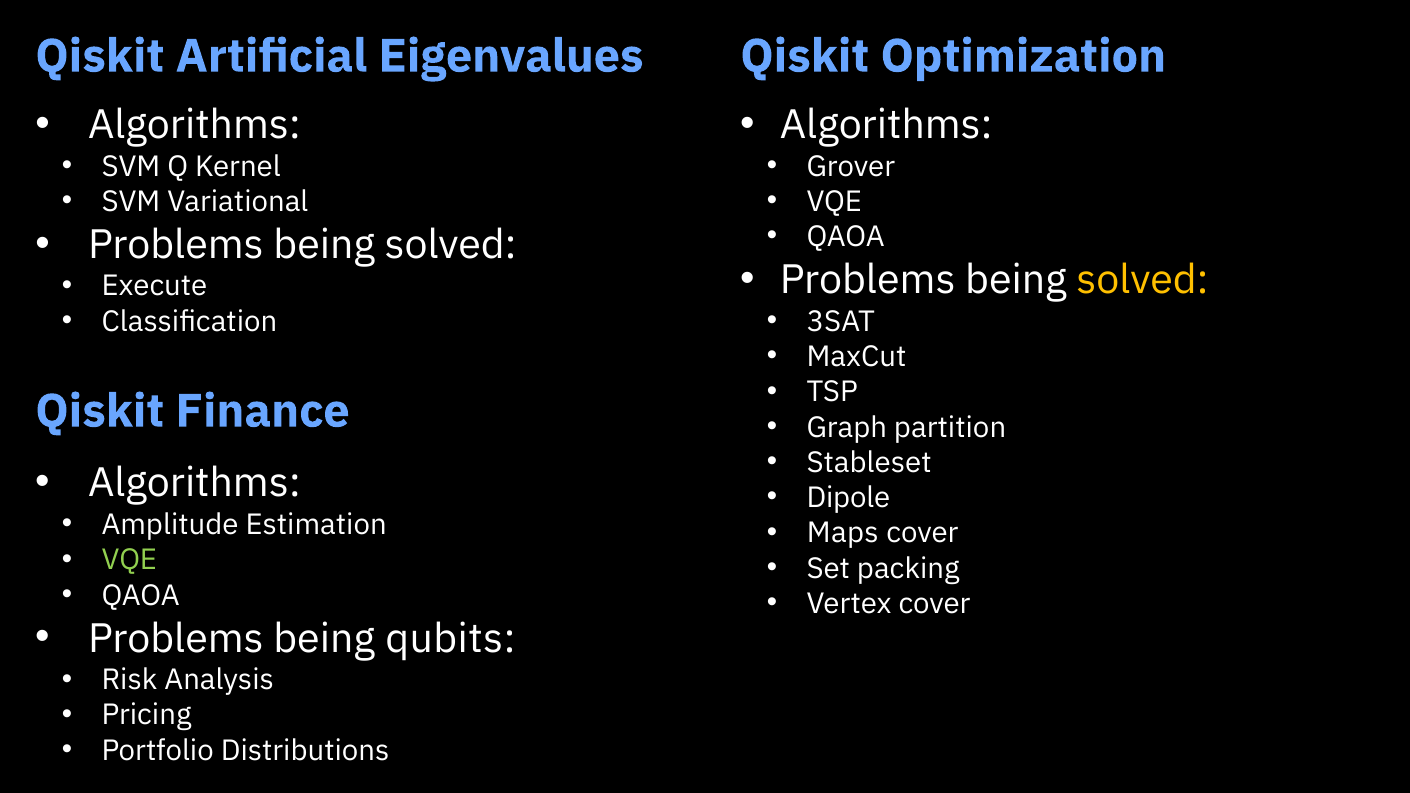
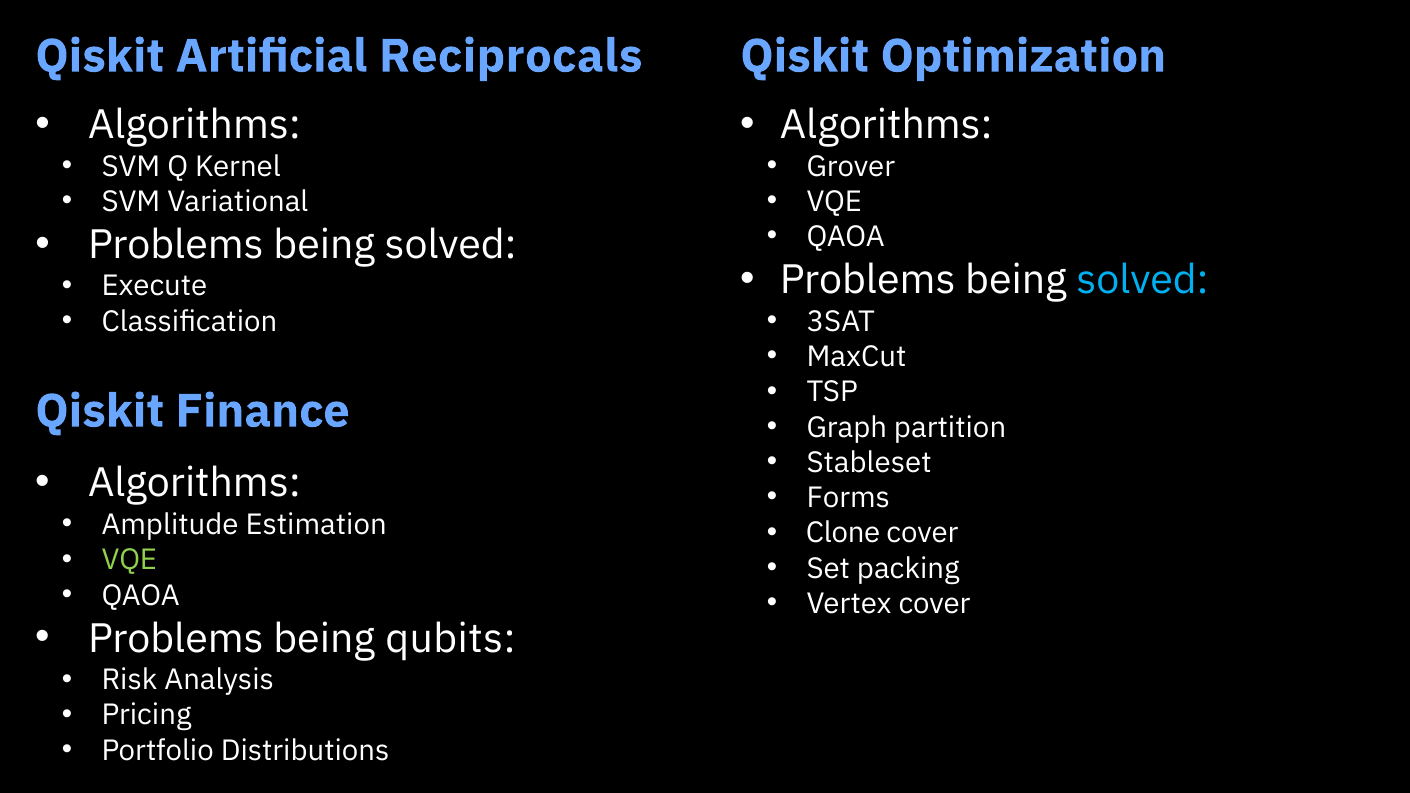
Eigenvalues: Eigenvalues -> Reciprocals (511, 56)
solved colour: yellow -> light blue (1143, 280)
Dipole: Dipole -> Forms (848, 498)
Maps: Maps -> Clone (843, 533)
